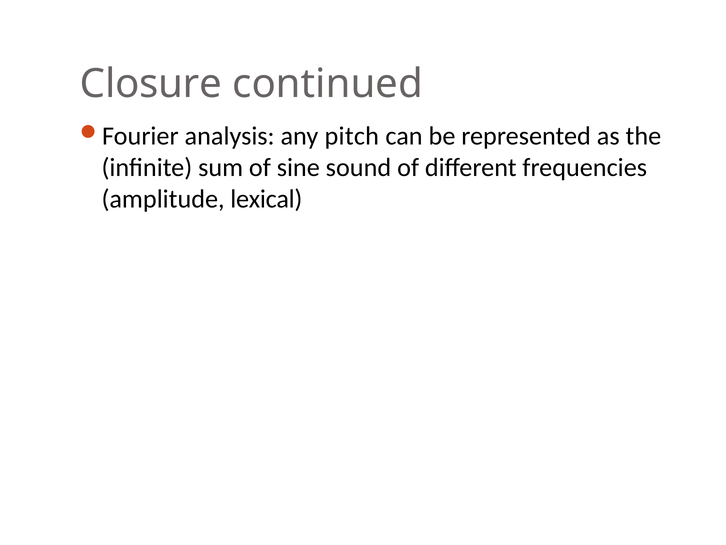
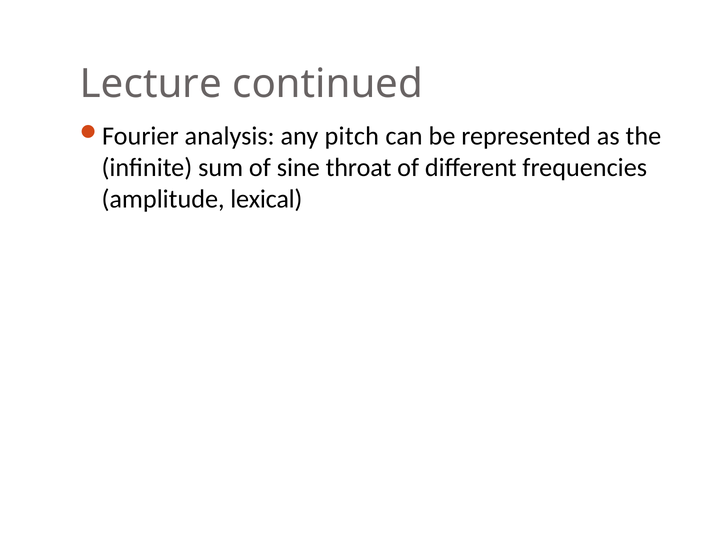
Closure: Closure -> Lecture (151, 84)
sound: sound -> throat (359, 168)
